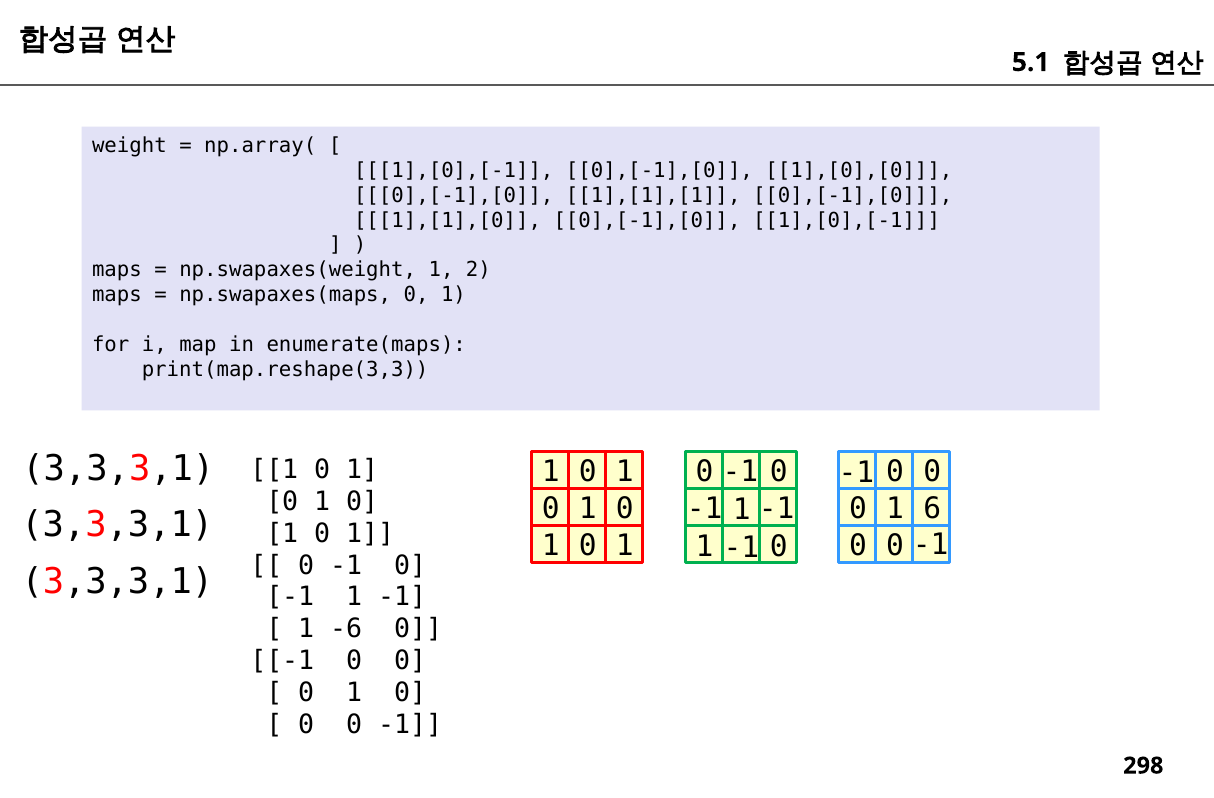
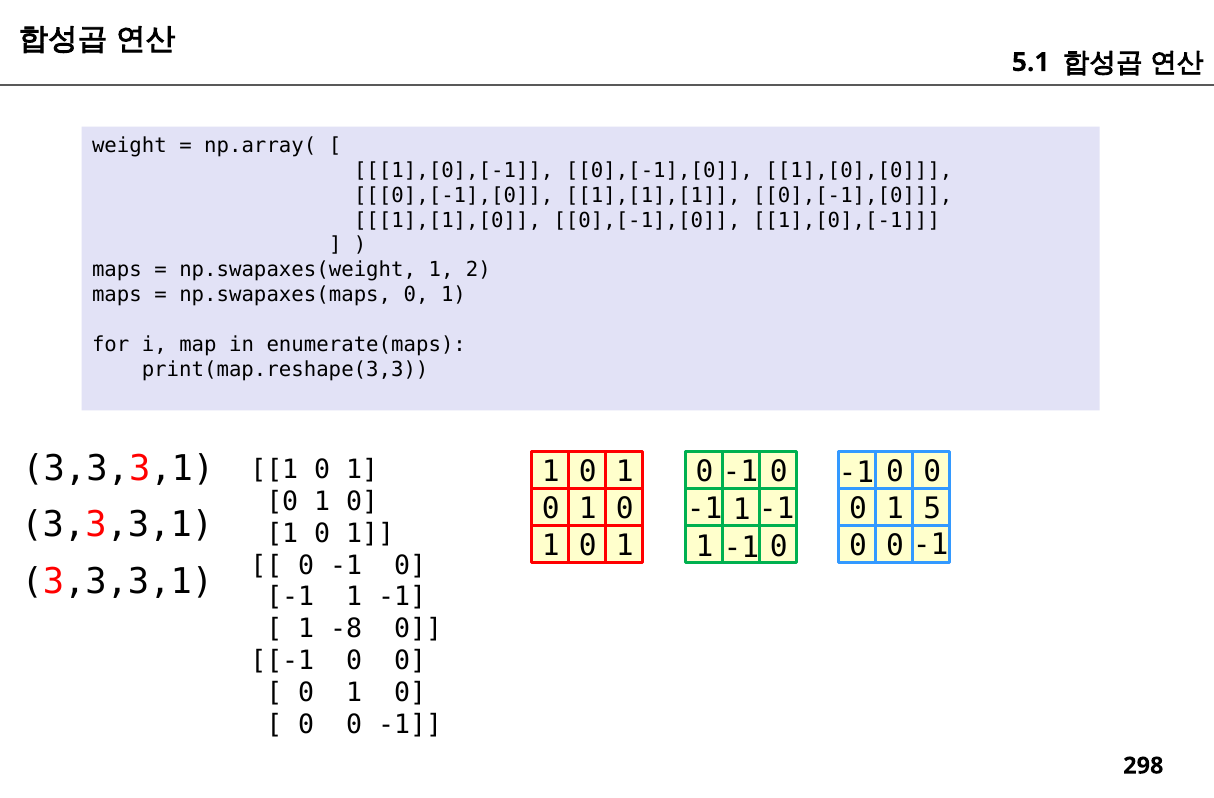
6: 6 -> 5 (932, 508)
-6: -6 -> -8 (346, 629)
